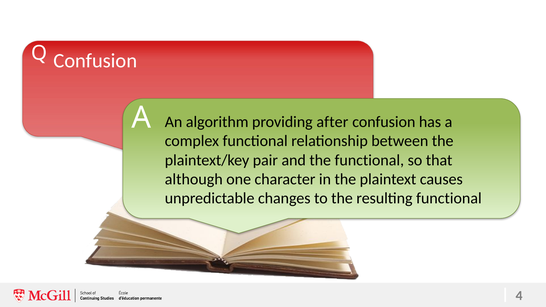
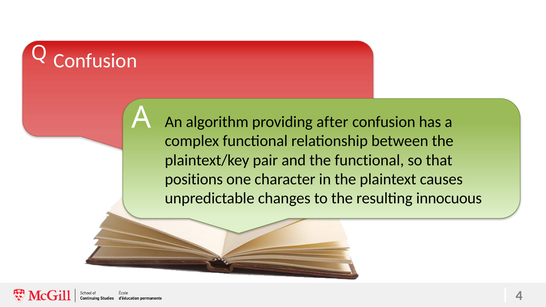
although: although -> positions (194, 179)
resulting functional: functional -> innocuous (449, 198)
